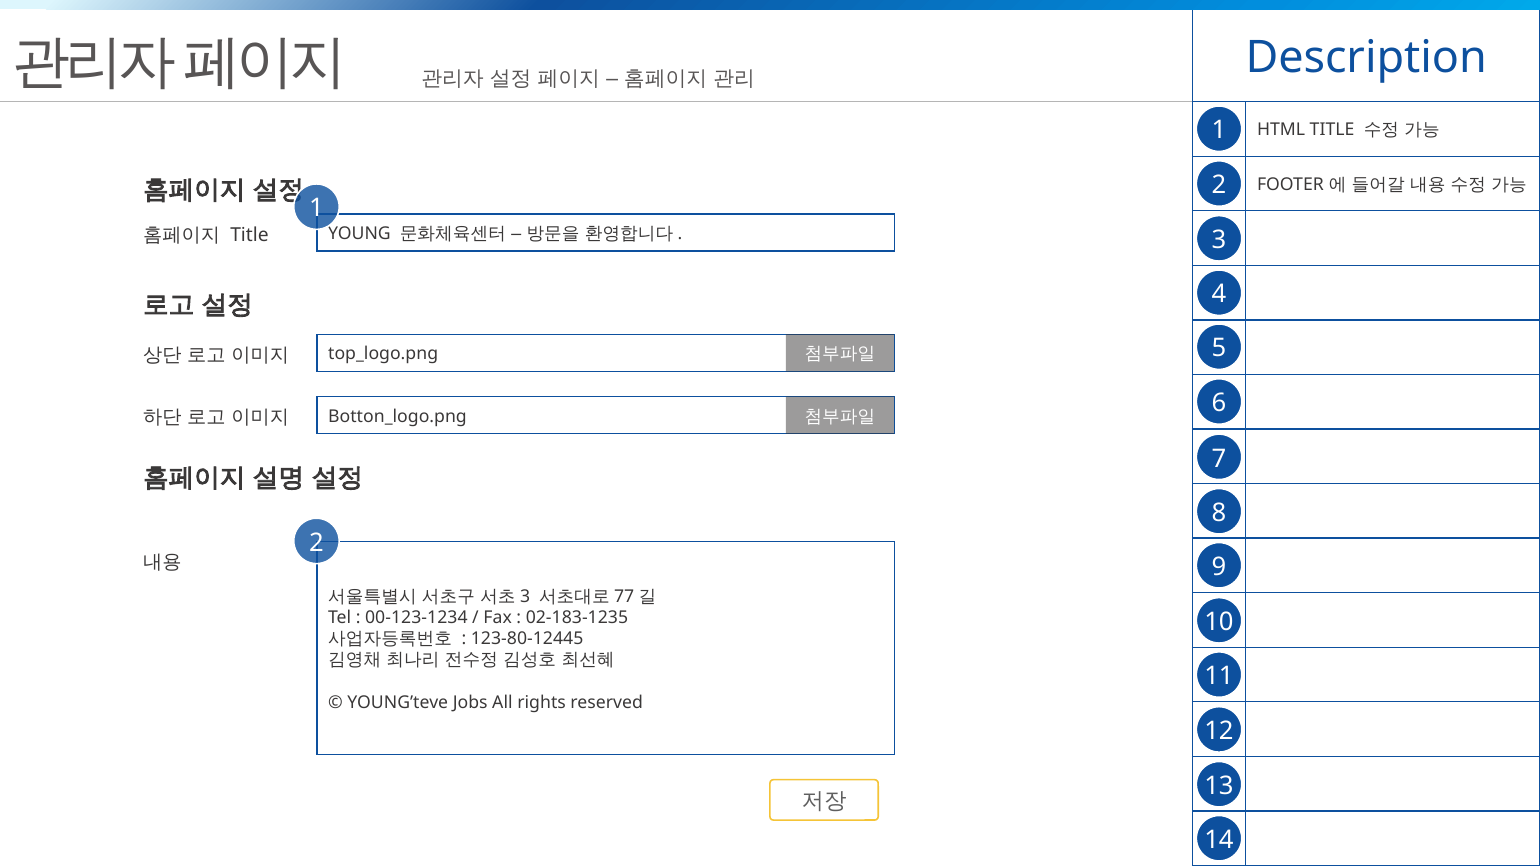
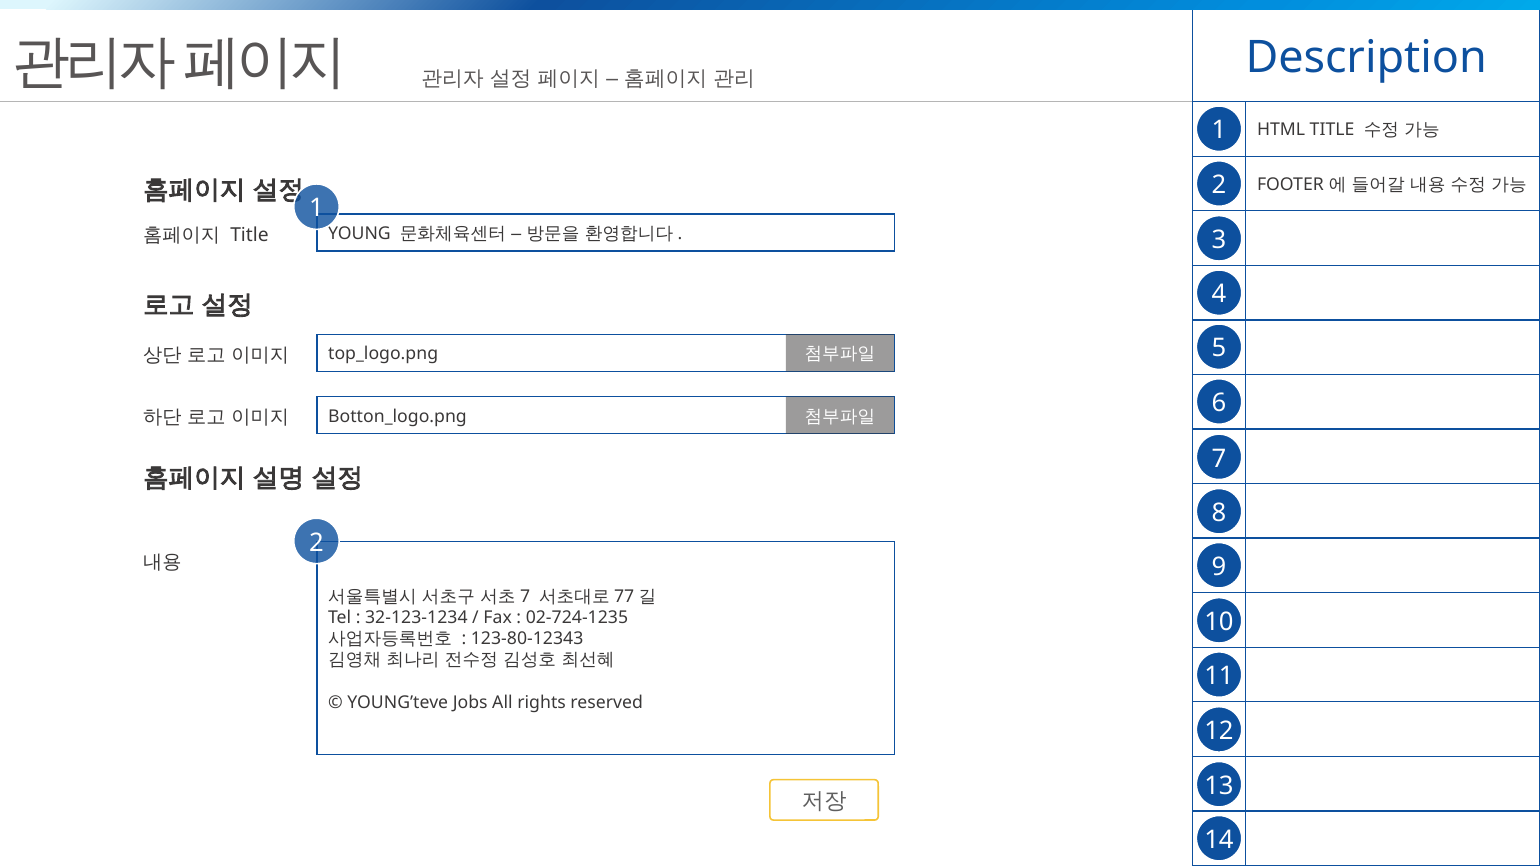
3: 3 -> 7 (525, 596)
00-123-1234: 00-123-1234 -> 32-123-1234 (416, 618)
02-183-1235: 02-183-1235 -> 02-724-1235 (577, 618)
123-80-12445: 123-80-12445 -> 123-80-12343 (527, 639)
